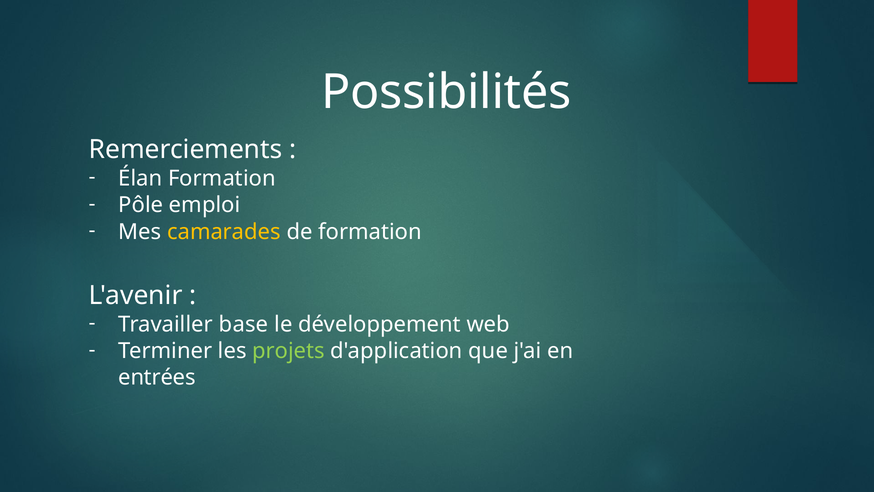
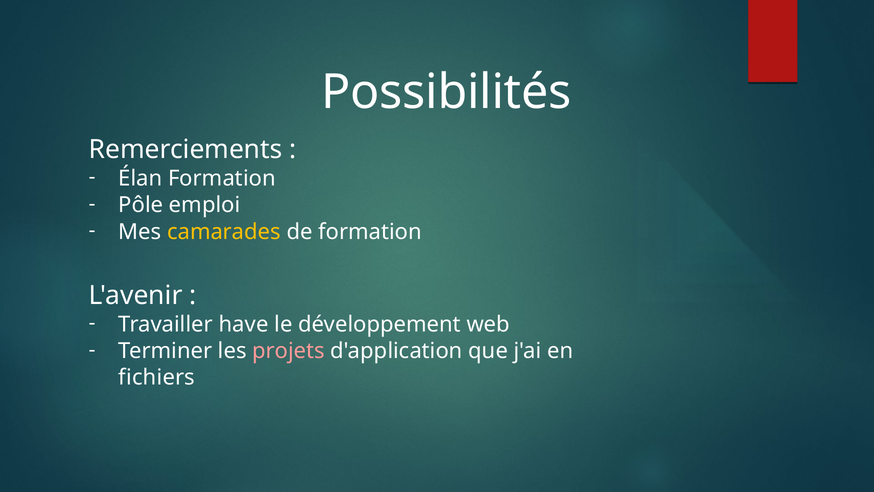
base: base -> have (244, 324)
projets colour: light green -> pink (289, 351)
entrées: entrées -> fichiers (157, 377)
